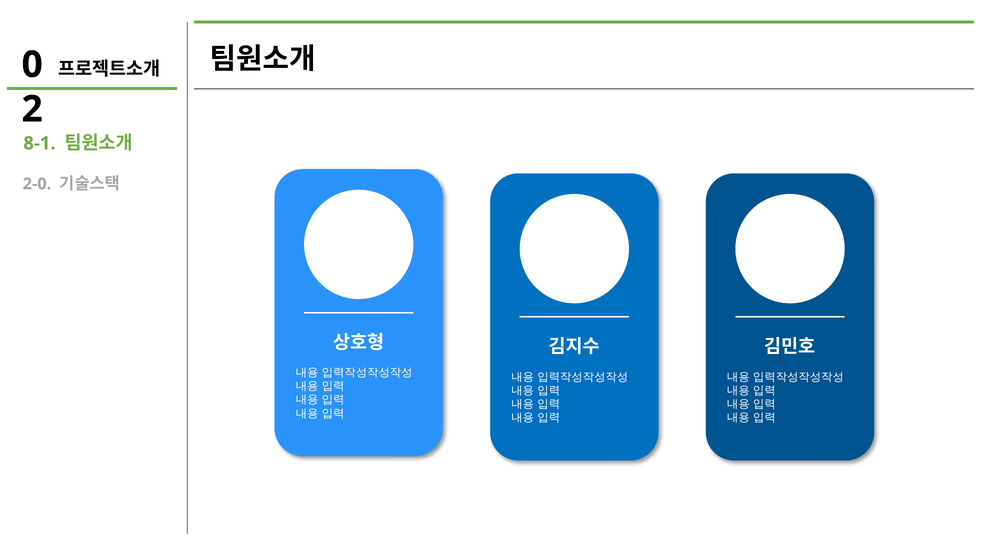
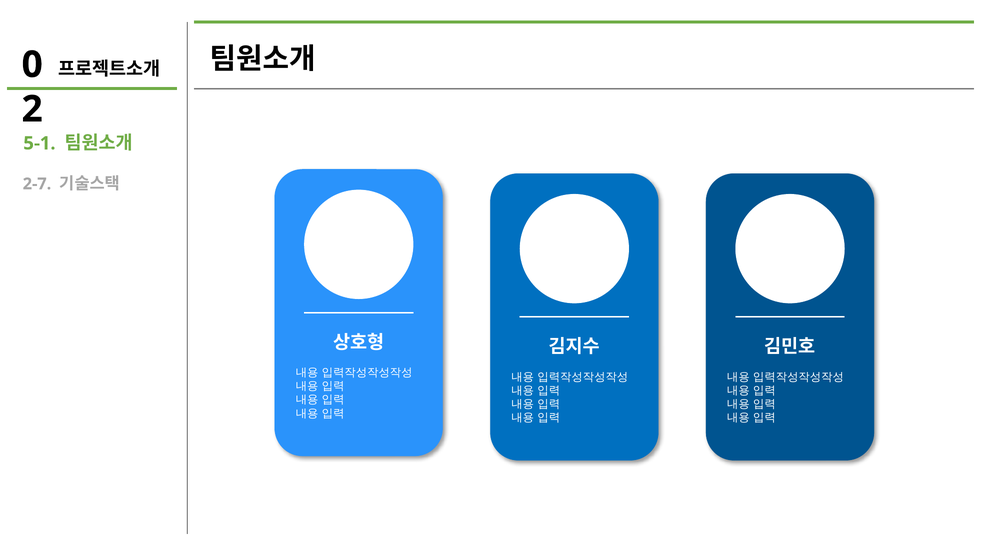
8-1: 8-1 -> 5-1 (39, 143)
2-0: 2-0 -> 2-7 (37, 184)
